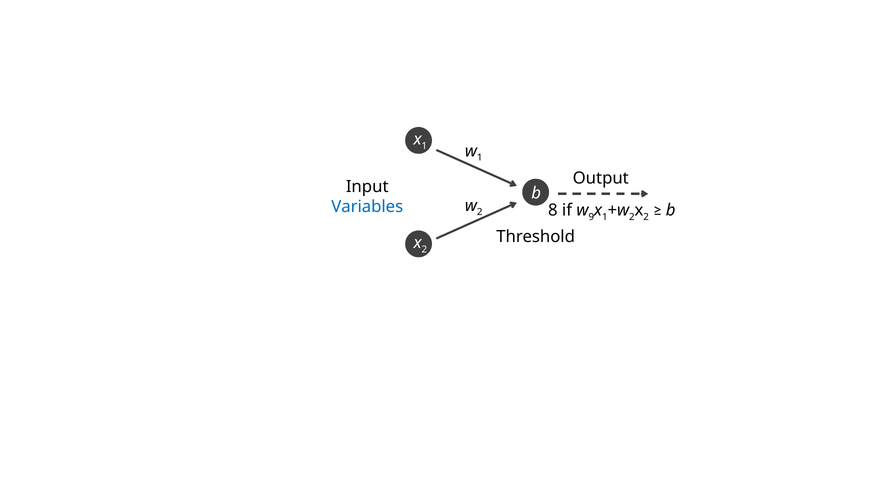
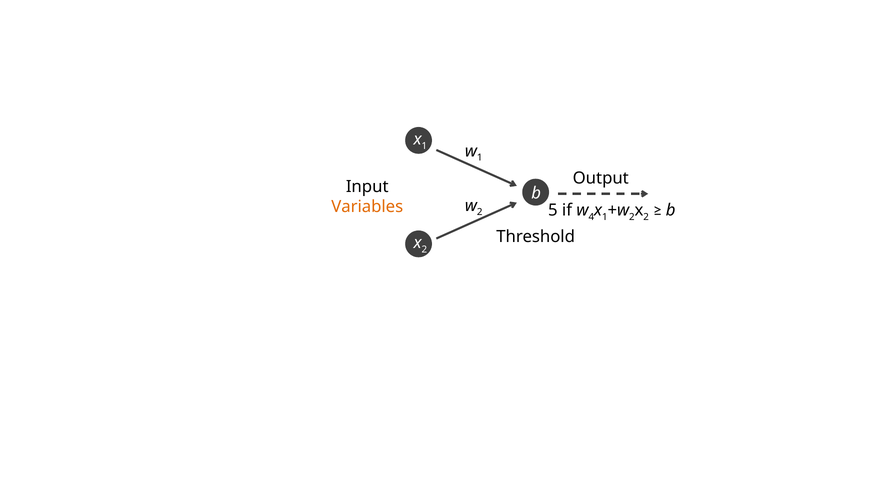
8: 8 -> 5 (553, 210)
9: 9 -> 4 (591, 217)
Variables colour: blue -> orange (367, 207)
